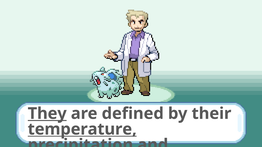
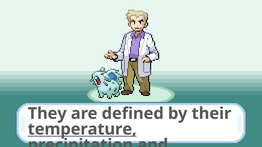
They underline: present -> none (47, 114)
